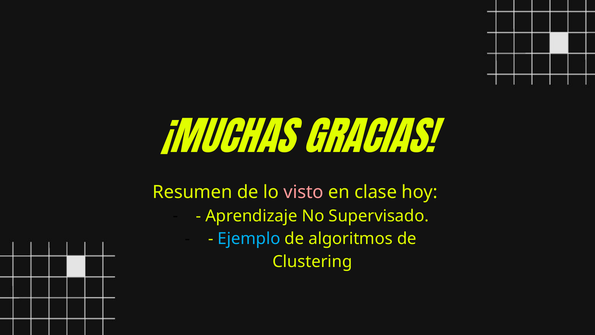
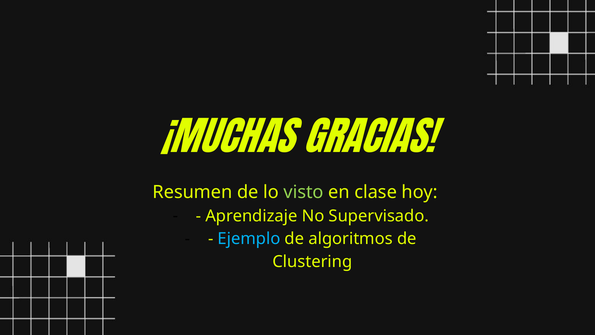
visto colour: pink -> light green (304, 192)
